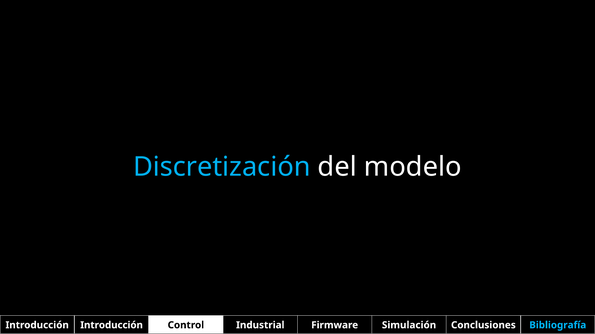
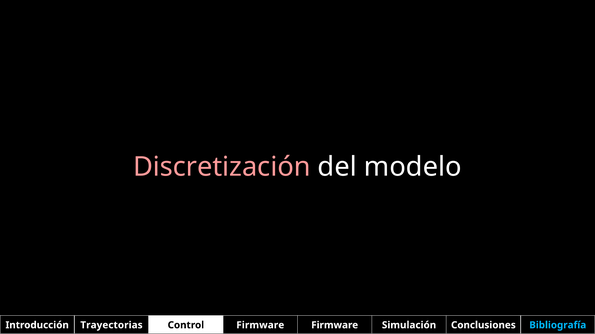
Discretización colour: light blue -> pink (222, 167)
Introducción Introducción: Introducción -> Trayectorias (111, 326)
Control Industrial: Industrial -> Firmware (260, 326)
